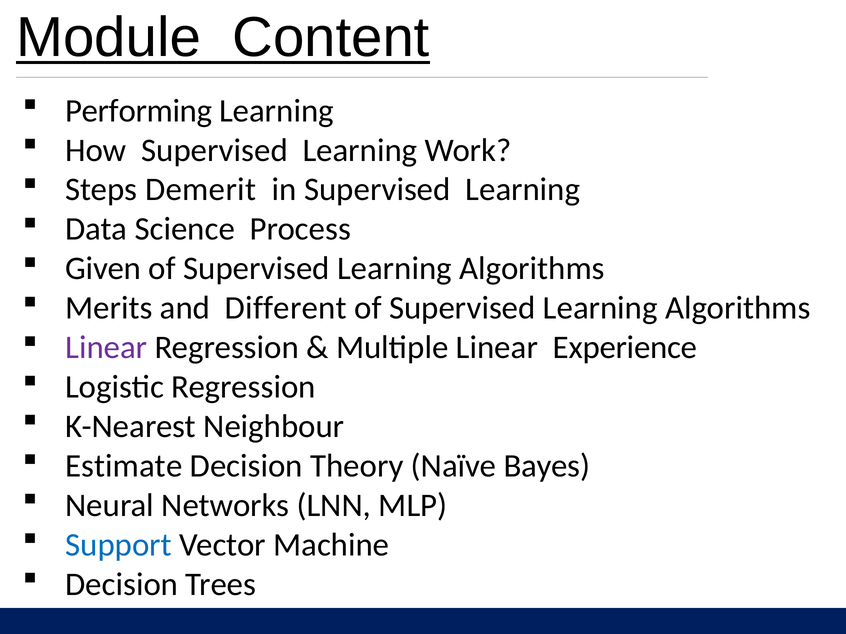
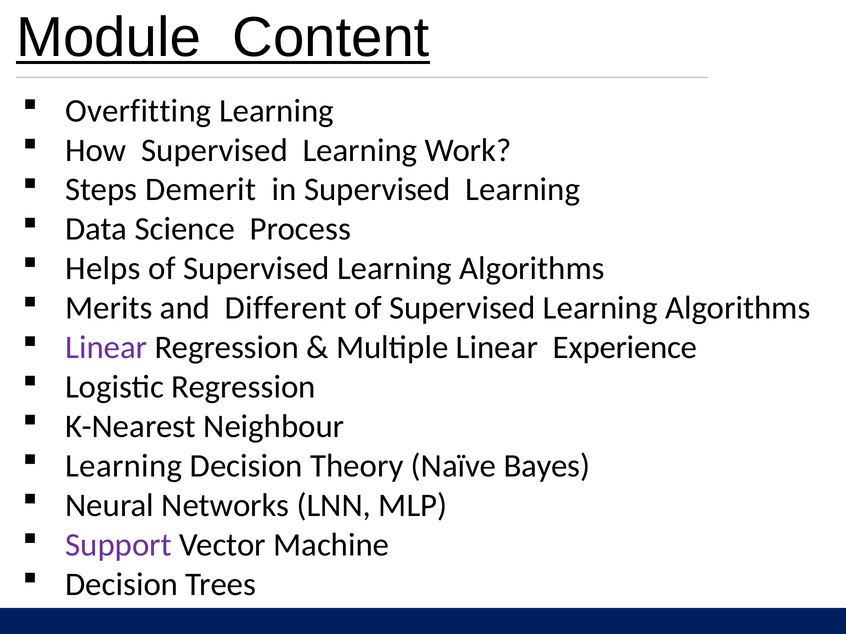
Performing: Performing -> Overfitting (138, 111)
Given: Given -> Helps (103, 269)
Estimate: Estimate -> Learning (124, 466)
Support colour: blue -> purple (119, 545)
